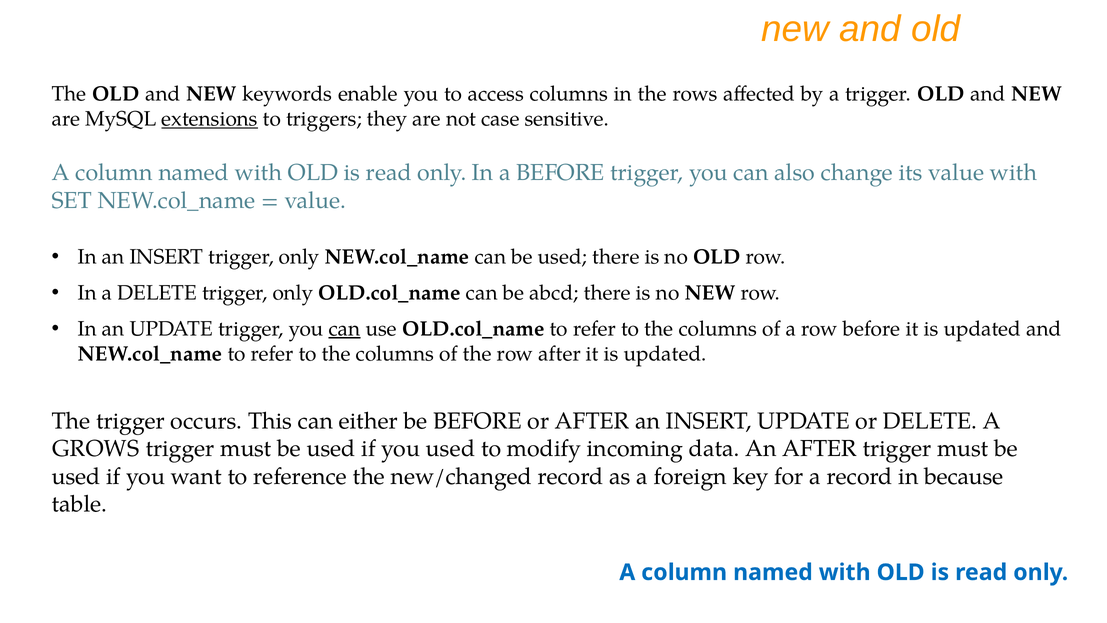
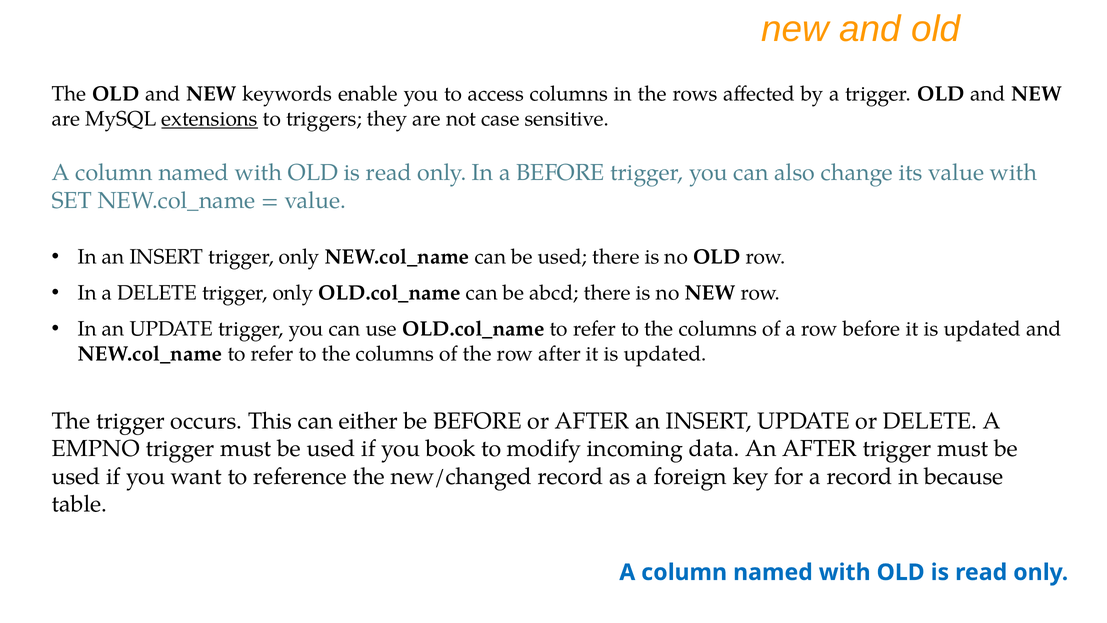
can underline: present -> none (345, 329)
GROWS: GROWS -> EMPNO (96, 448)
you used: used -> book (451, 448)
